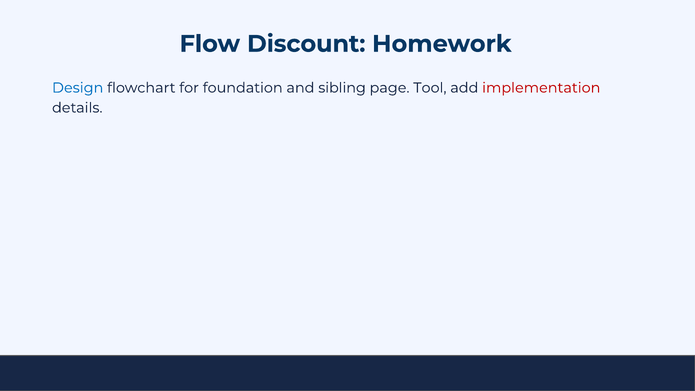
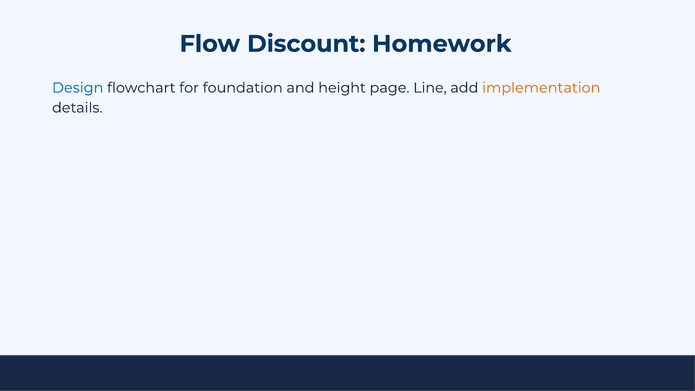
sibling: sibling -> height (342, 88)
Tool: Tool -> Line (430, 88)
implementation colour: red -> orange (541, 88)
